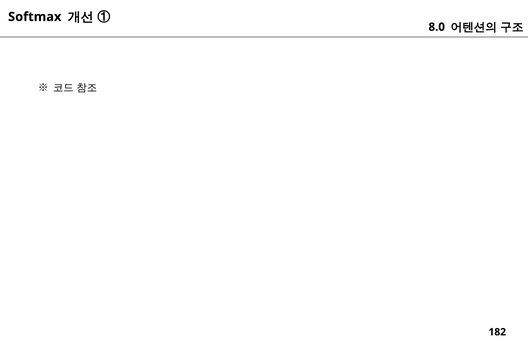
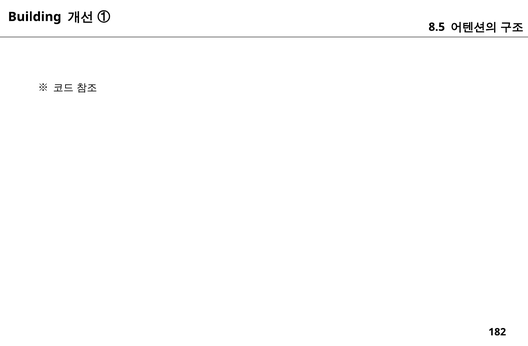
Softmax: Softmax -> Building (35, 17)
8.0: 8.0 -> 8.5 (437, 27)
